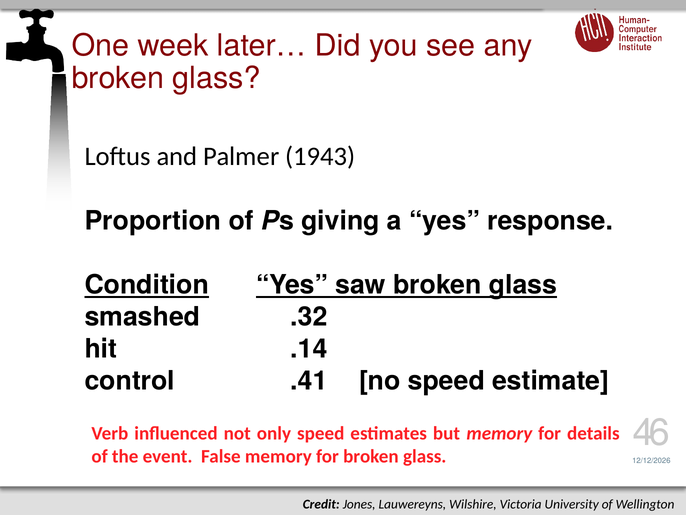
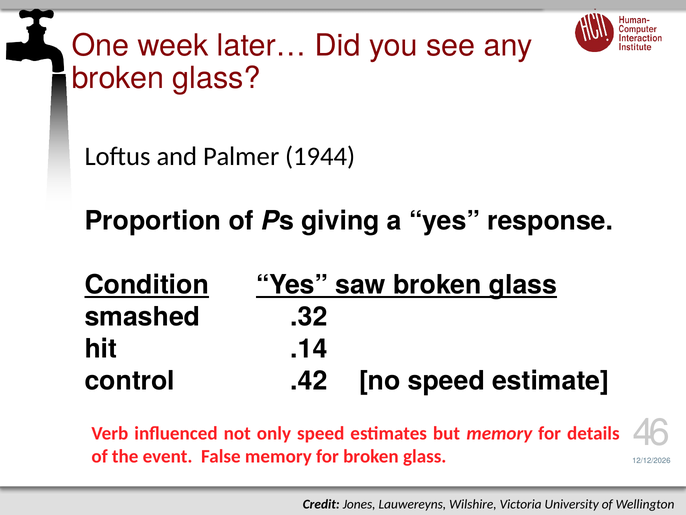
1943: 1943 -> 1944 (320, 156)
.41: .41 -> .42 (309, 381)
